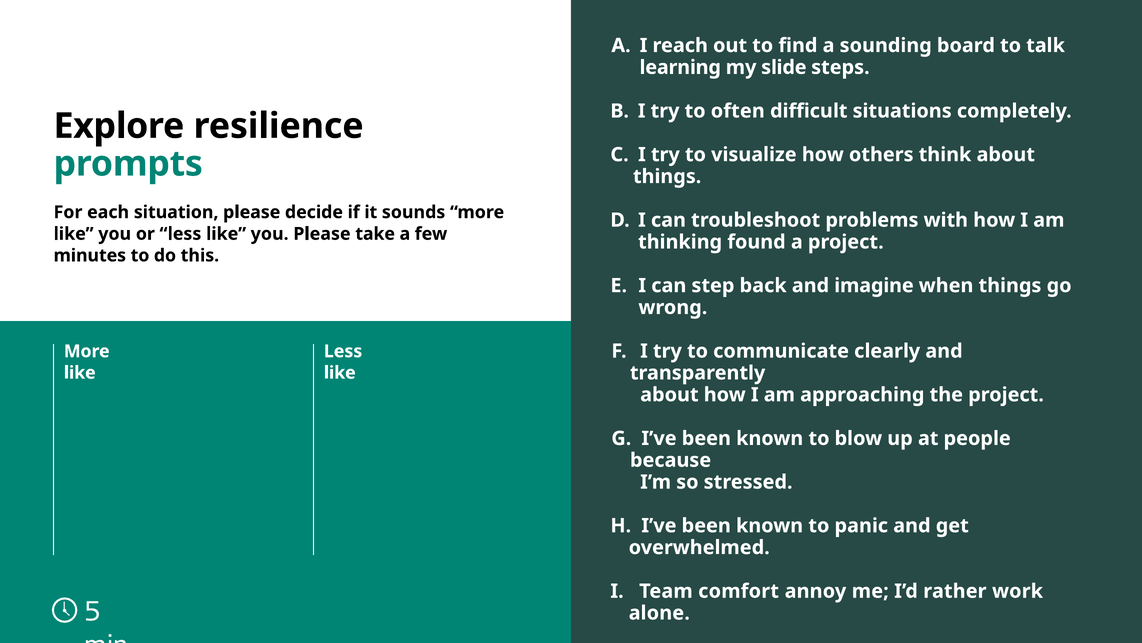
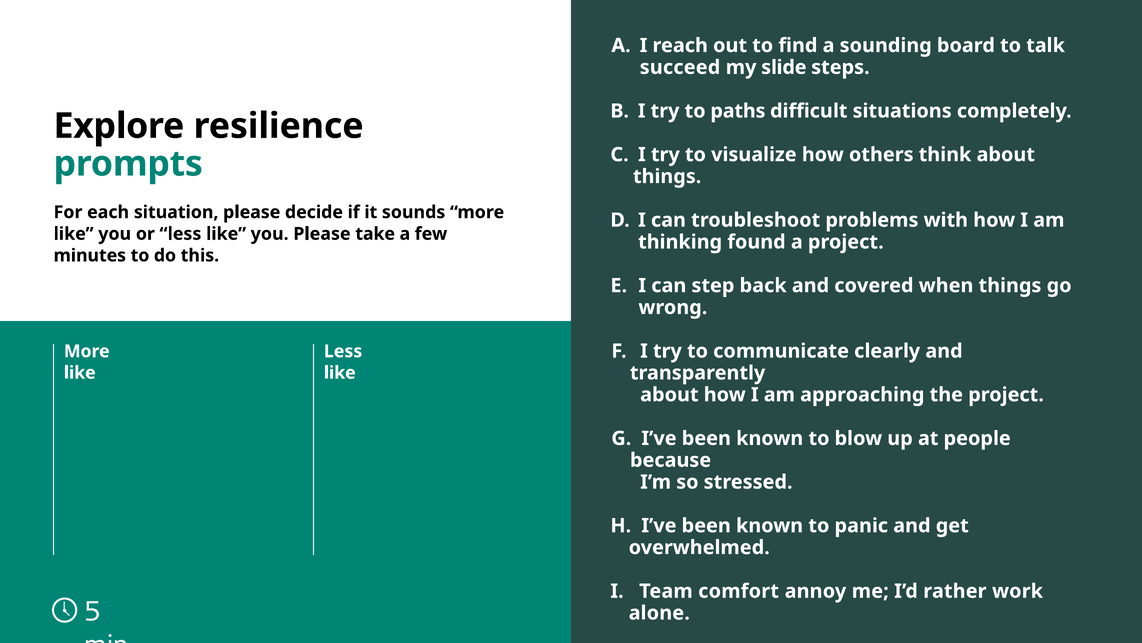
learning: learning -> succeed (680, 67)
often: often -> paths (738, 111)
imagine: imagine -> covered (874, 285)
